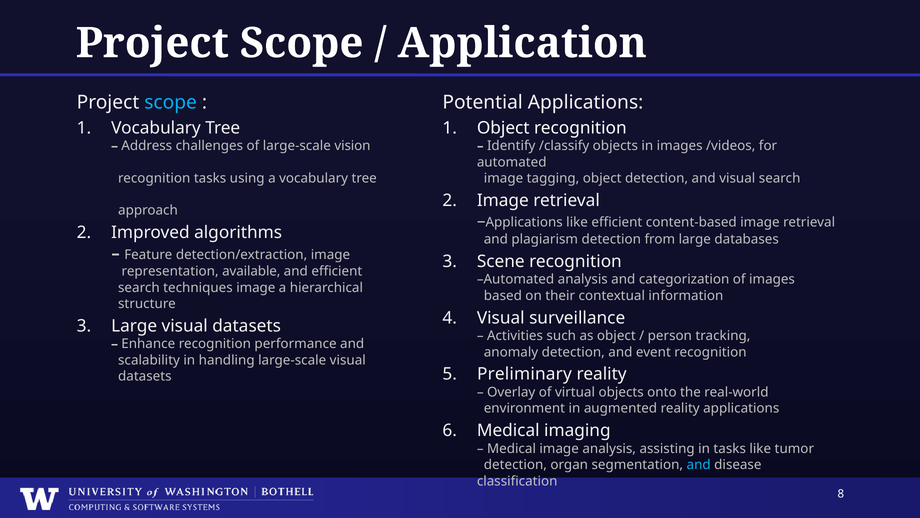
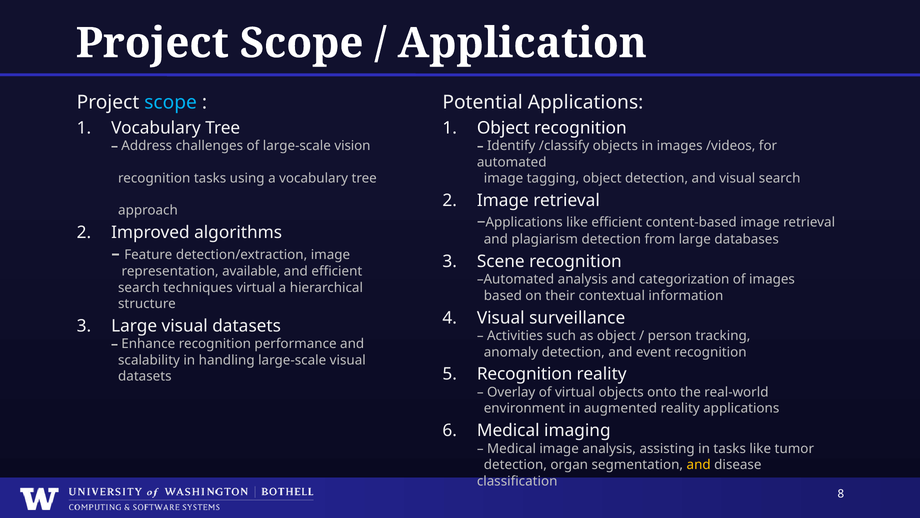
techniques image: image -> virtual (256, 287)
Preliminary: Preliminary -> Recognition (525, 374)
and colour: light blue -> yellow (699, 464)
